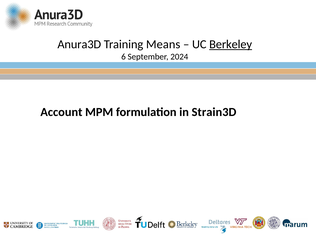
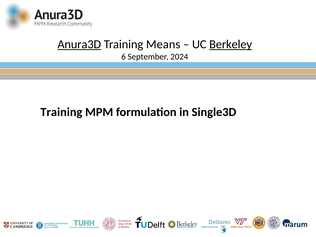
Anura3D underline: none -> present (79, 44)
Account: Account -> Training (61, 112)
Strain3D: Strain3D -> Single3D (214, 112)
